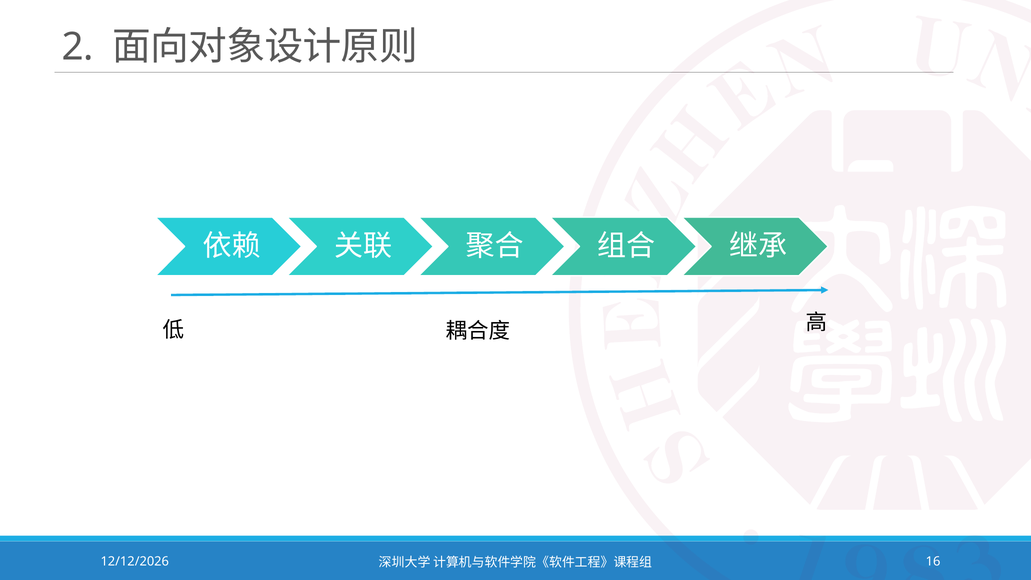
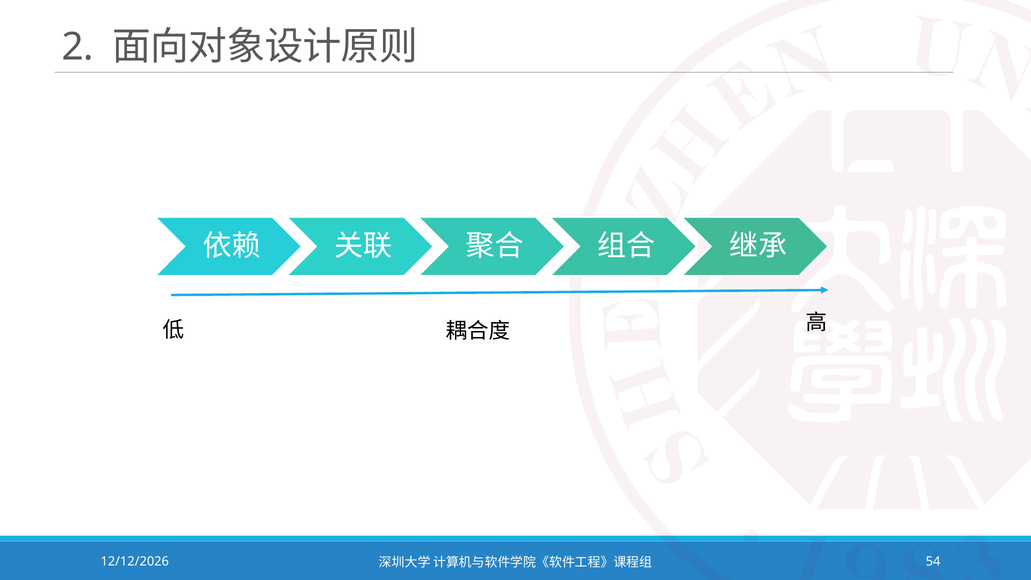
16: 16 -> 54 (933, 562)
